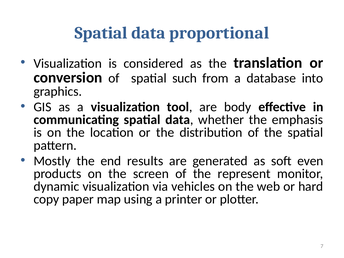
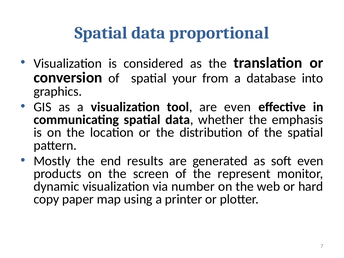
such: such -> your (185, 78)
are body: body -> even (238, 107)
vehicles: vehicles -> number (193, 186)
